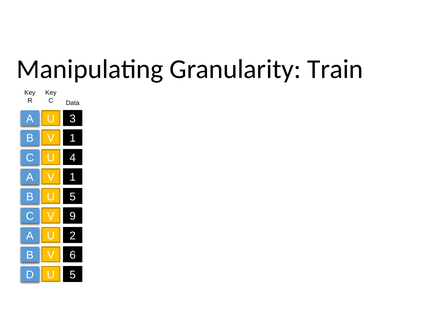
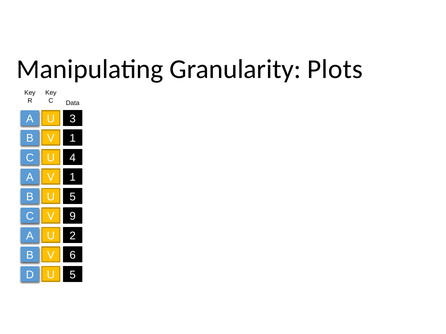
Train: Train -> Plots (335, 69)
